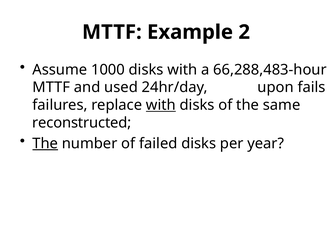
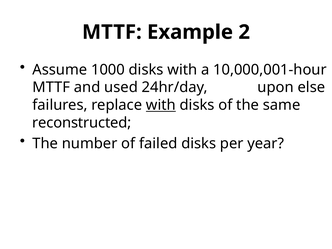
66,288,483-hour: 66,288,483-hour -> 10,000,001-hour (270, 70)
fails: fails -> else (311, 87)
The underline: present -> none (45, 143)
